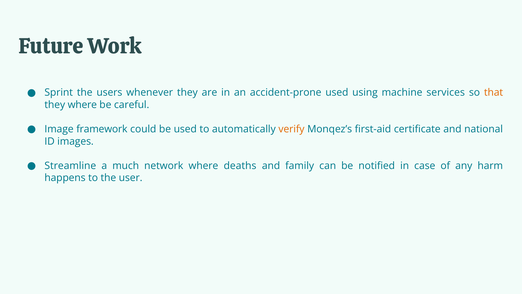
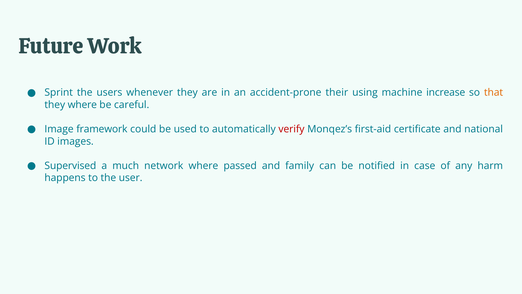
accident-prone used: used -> their (337, 92)
services: services -> increase (446, 92)
verify colour: orange -> red (291, 129)
Streamline: Streamline -> Supervised (70, 166)
deaths: deaths -> passed (240, 166)
